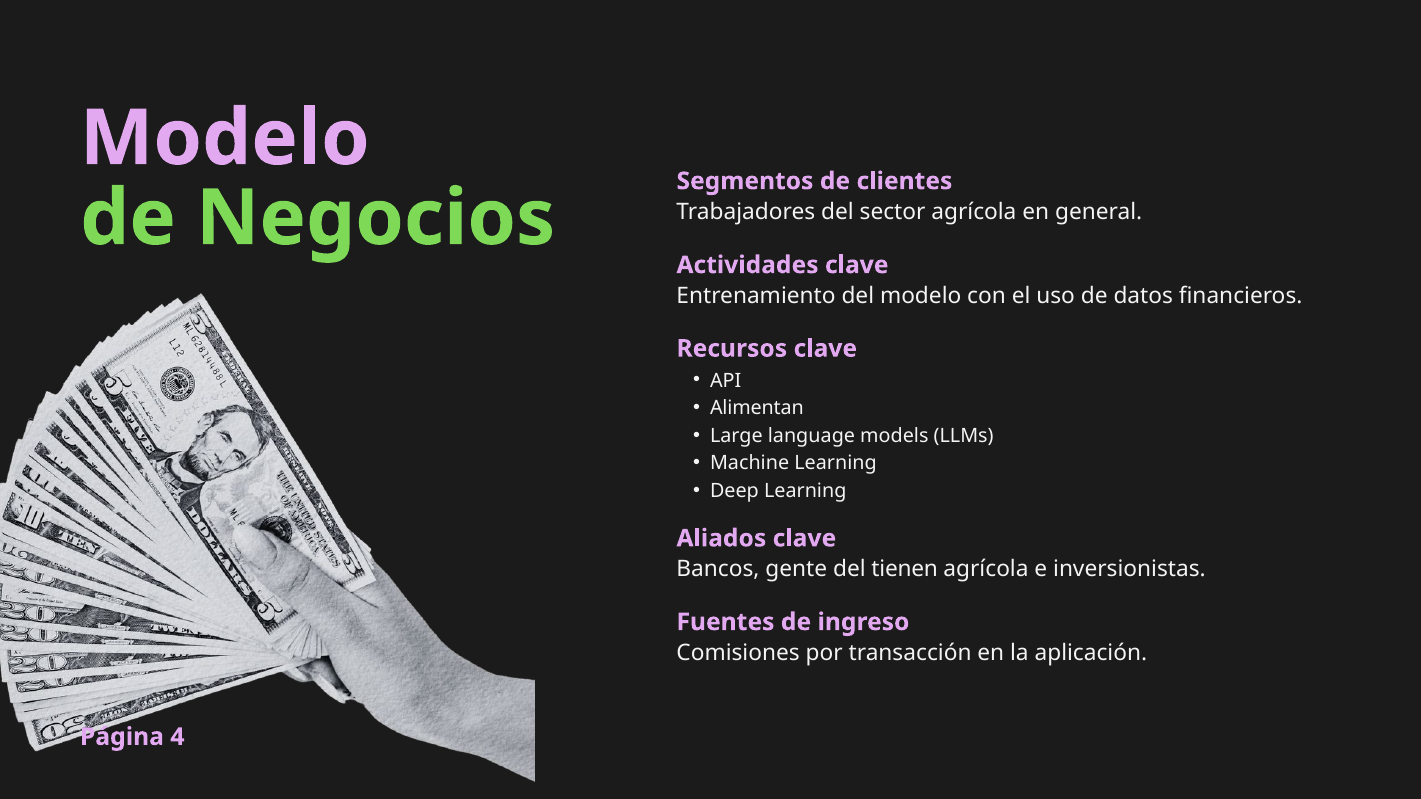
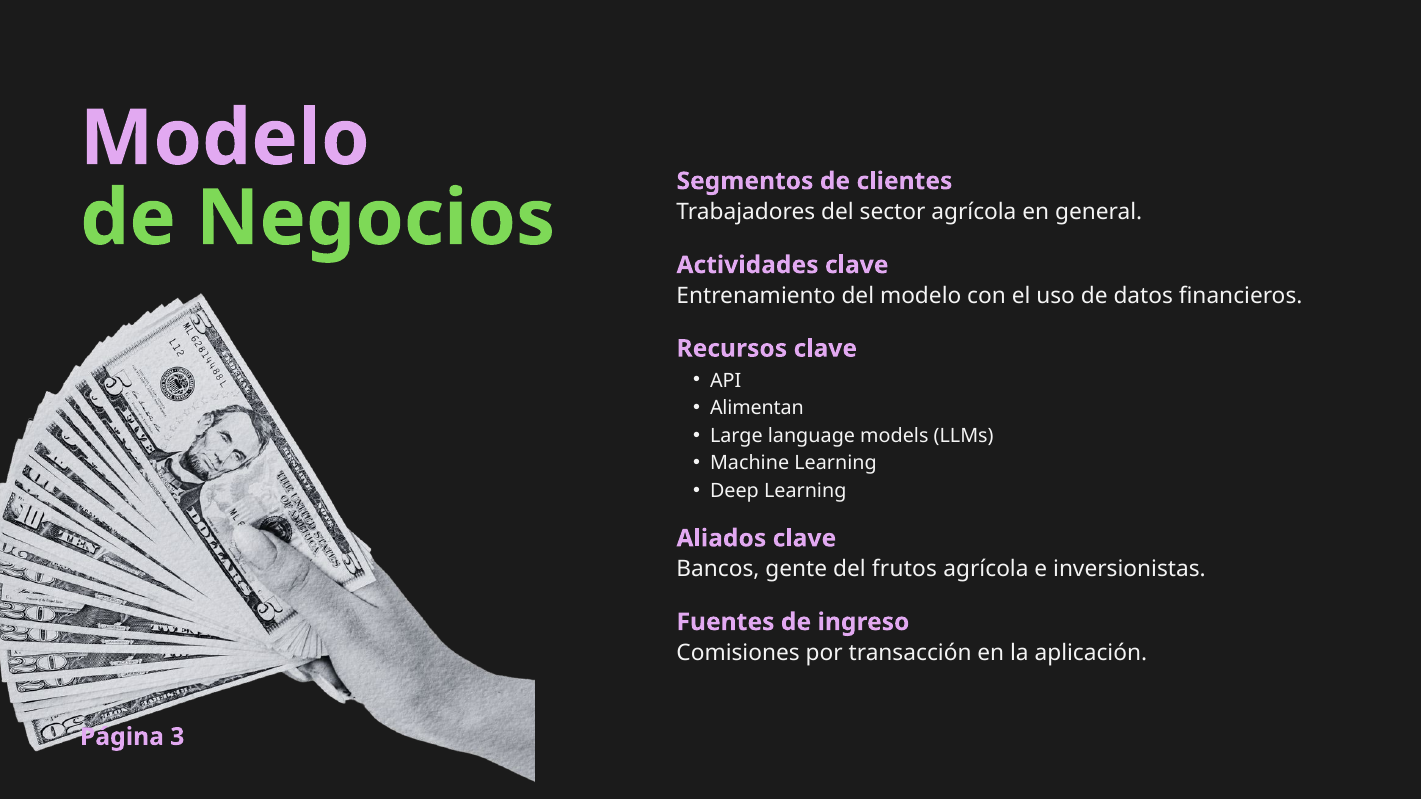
tienen: tienen -> frutos (904, 569)
4: 4 -> 3 (177, 737)
